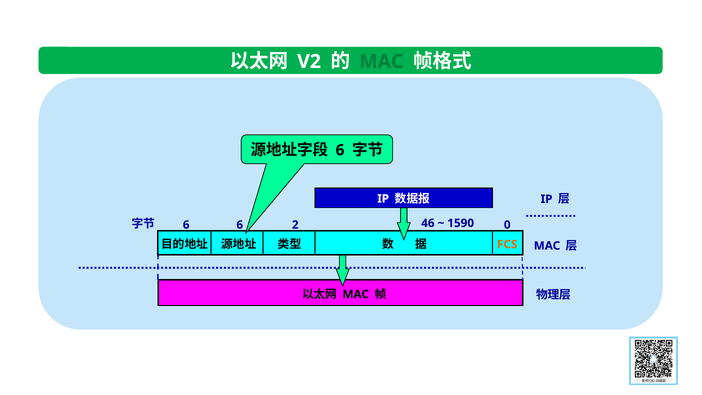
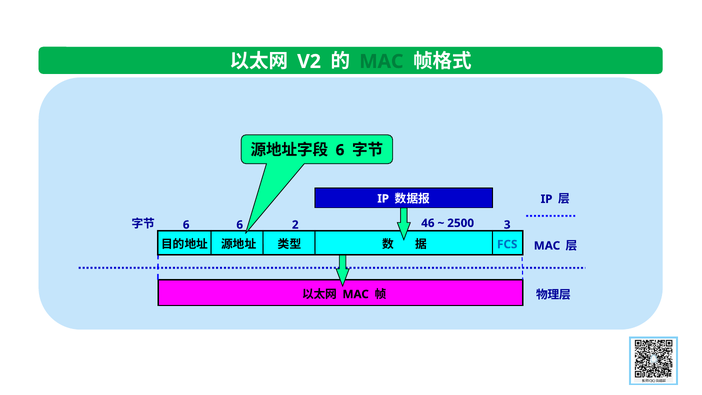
1590: 1590 -> 2500 (461, 223)
0: 0 -> 3 (507, 225)
FCS colour: orange -> blue (507, 244)
